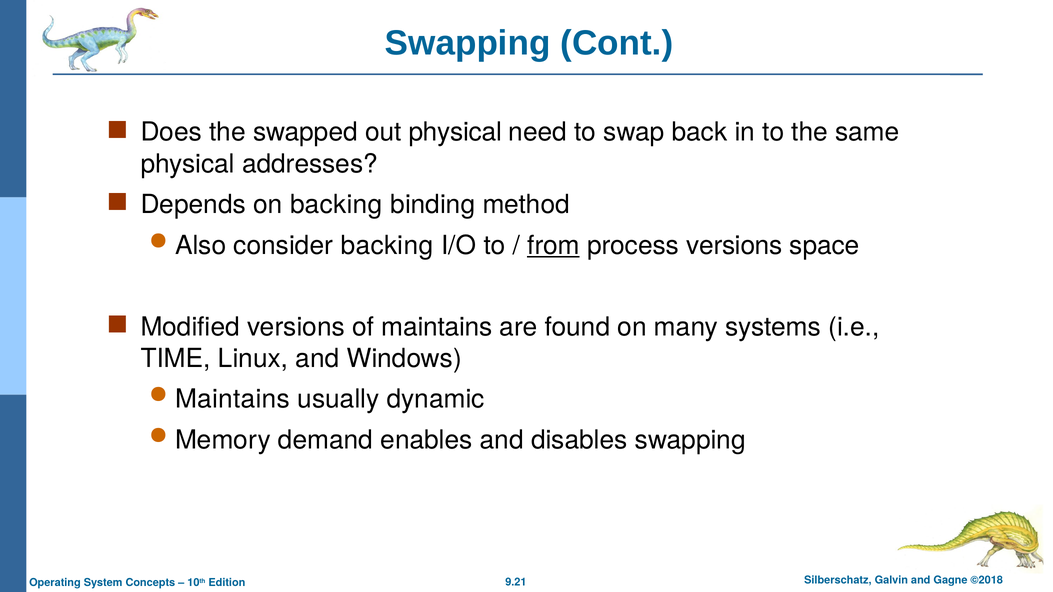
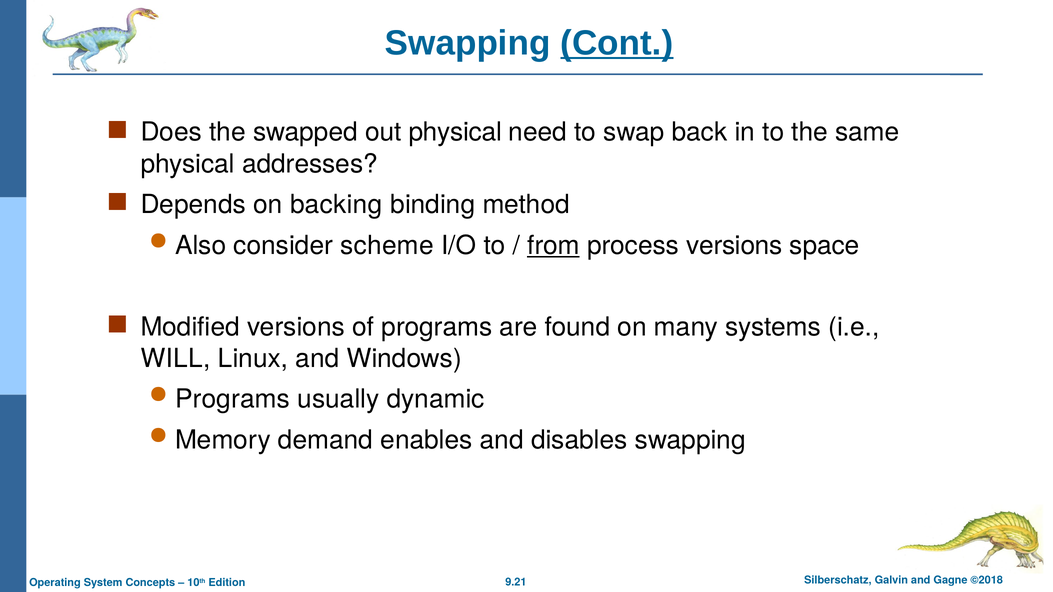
Cont underline: none -> present (617, 43)
consider backing: backing -> scheme (387, 246)
of maintains: maintains -> programs (437, 327)
TIME: TIME -> WILL (175, 359)
Maintains: Maintains -> Programs (233, 399)
